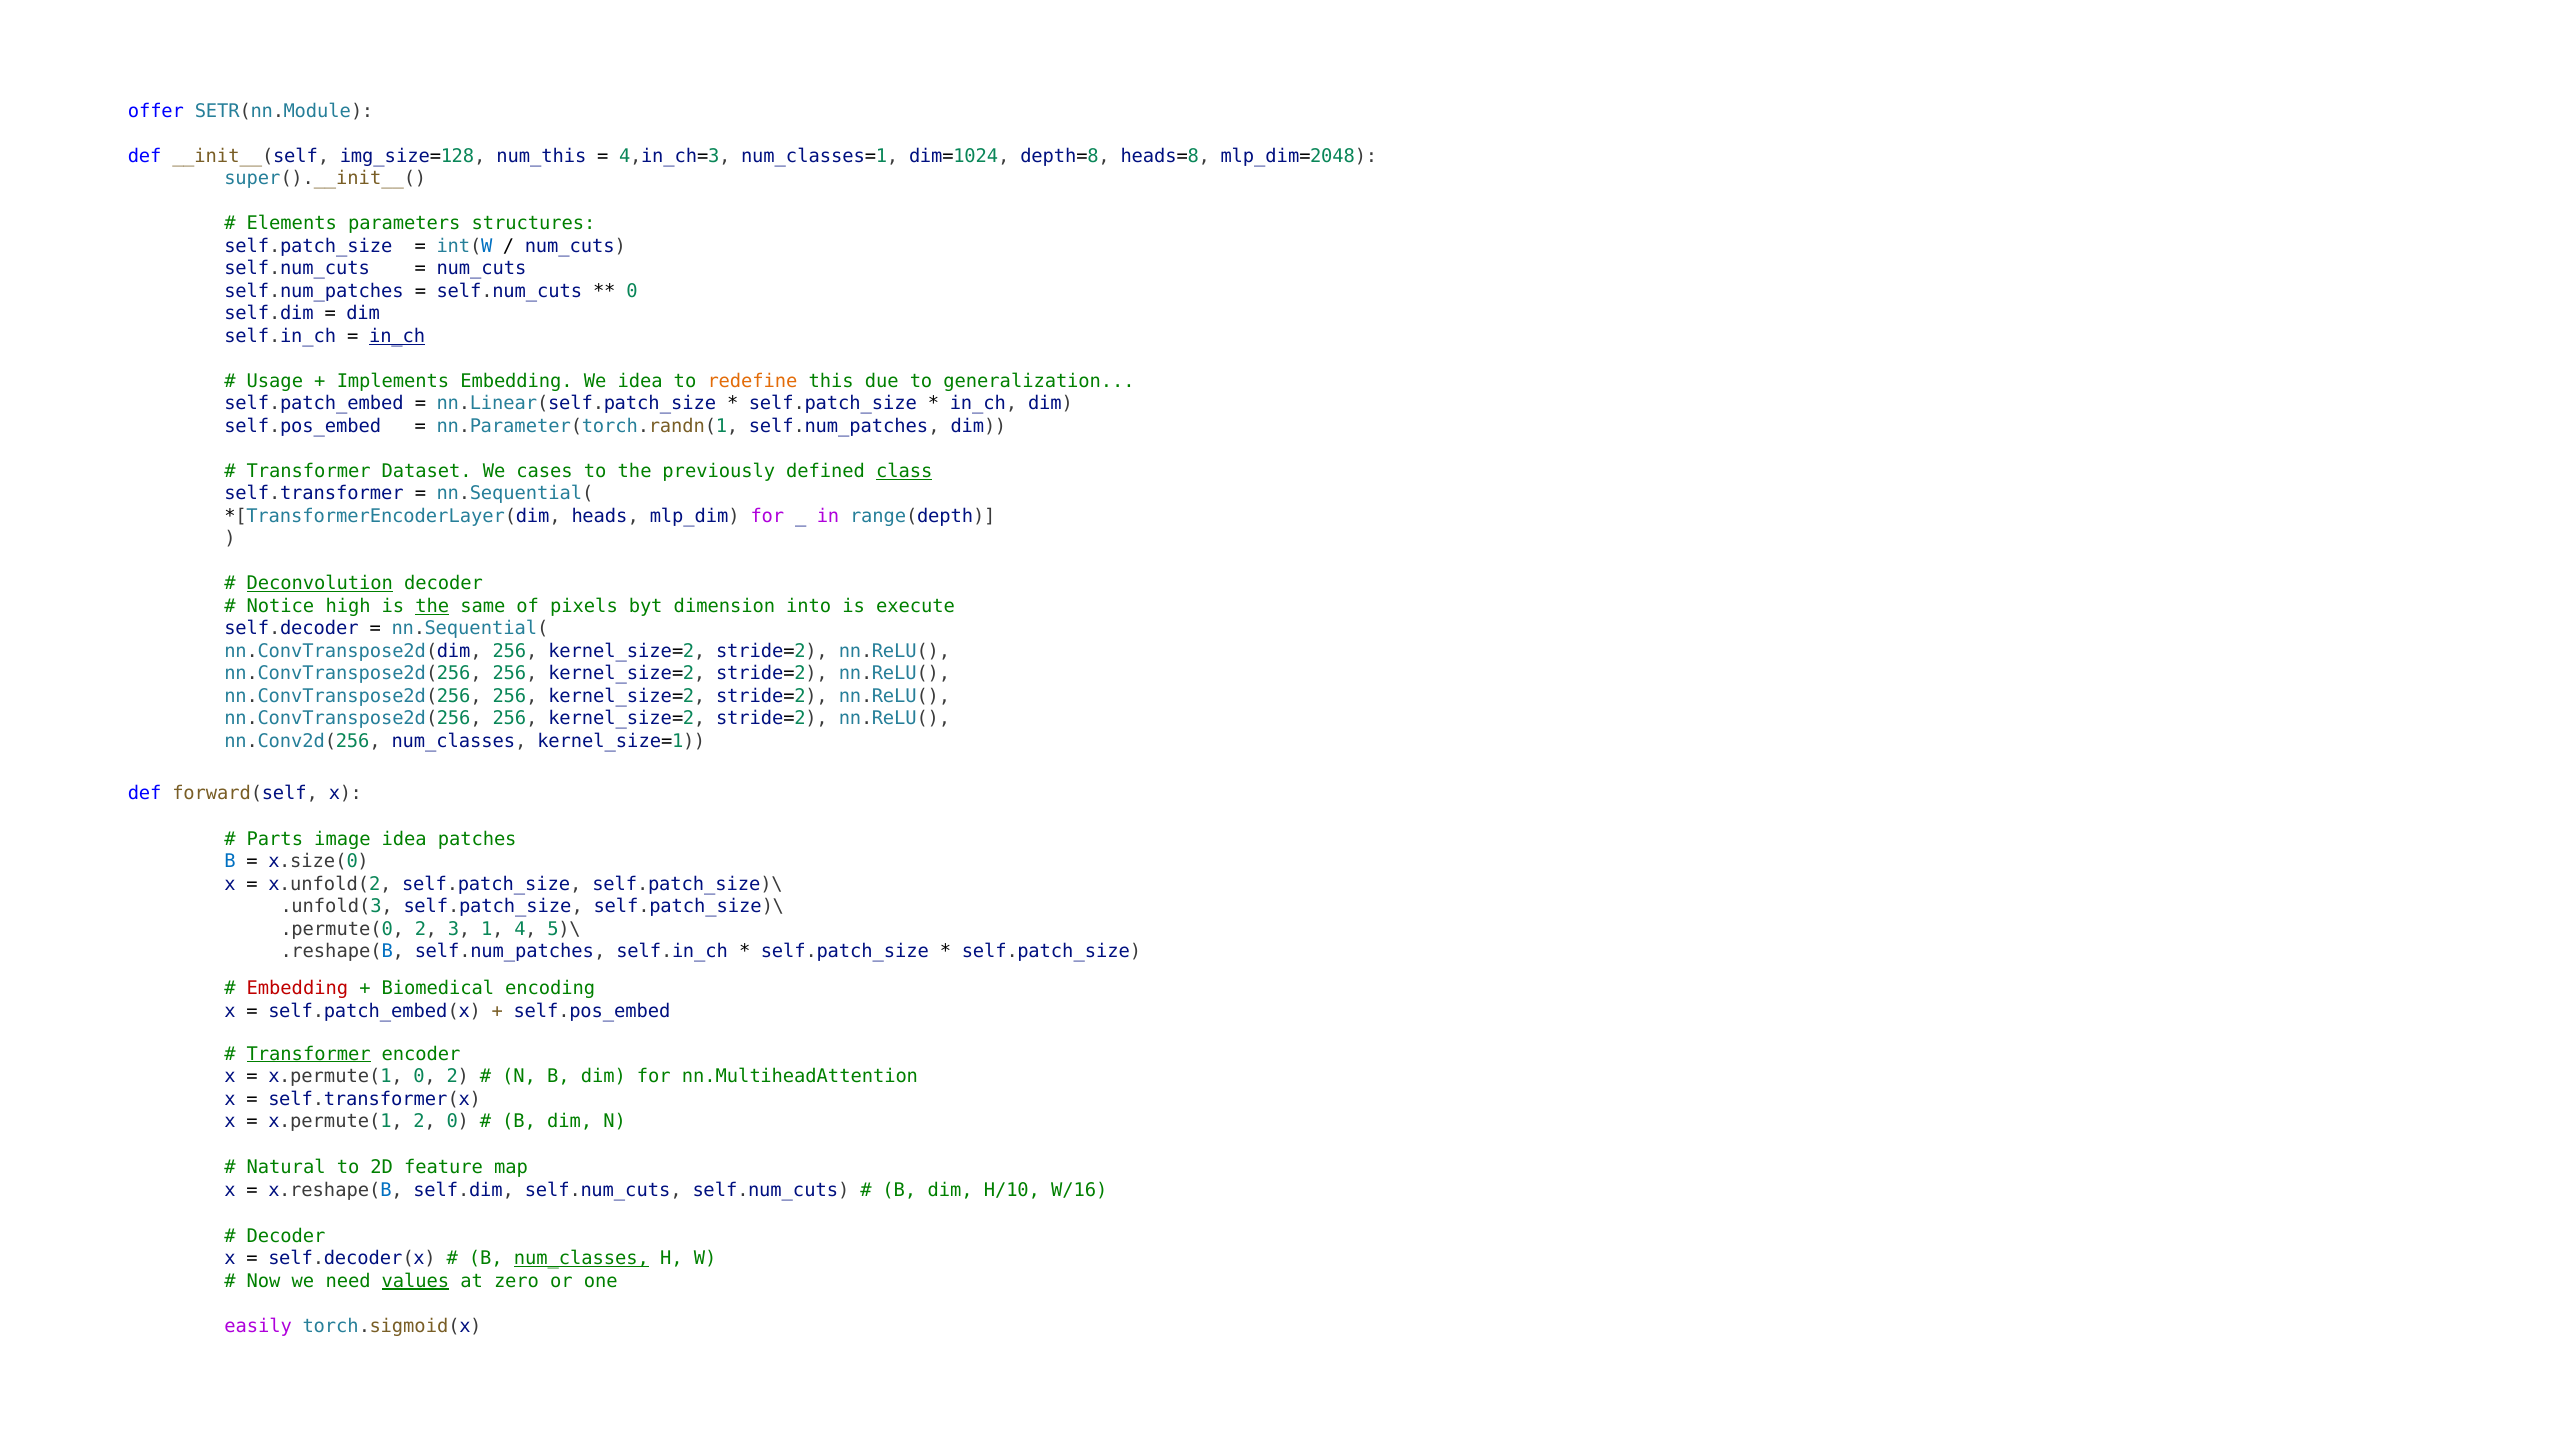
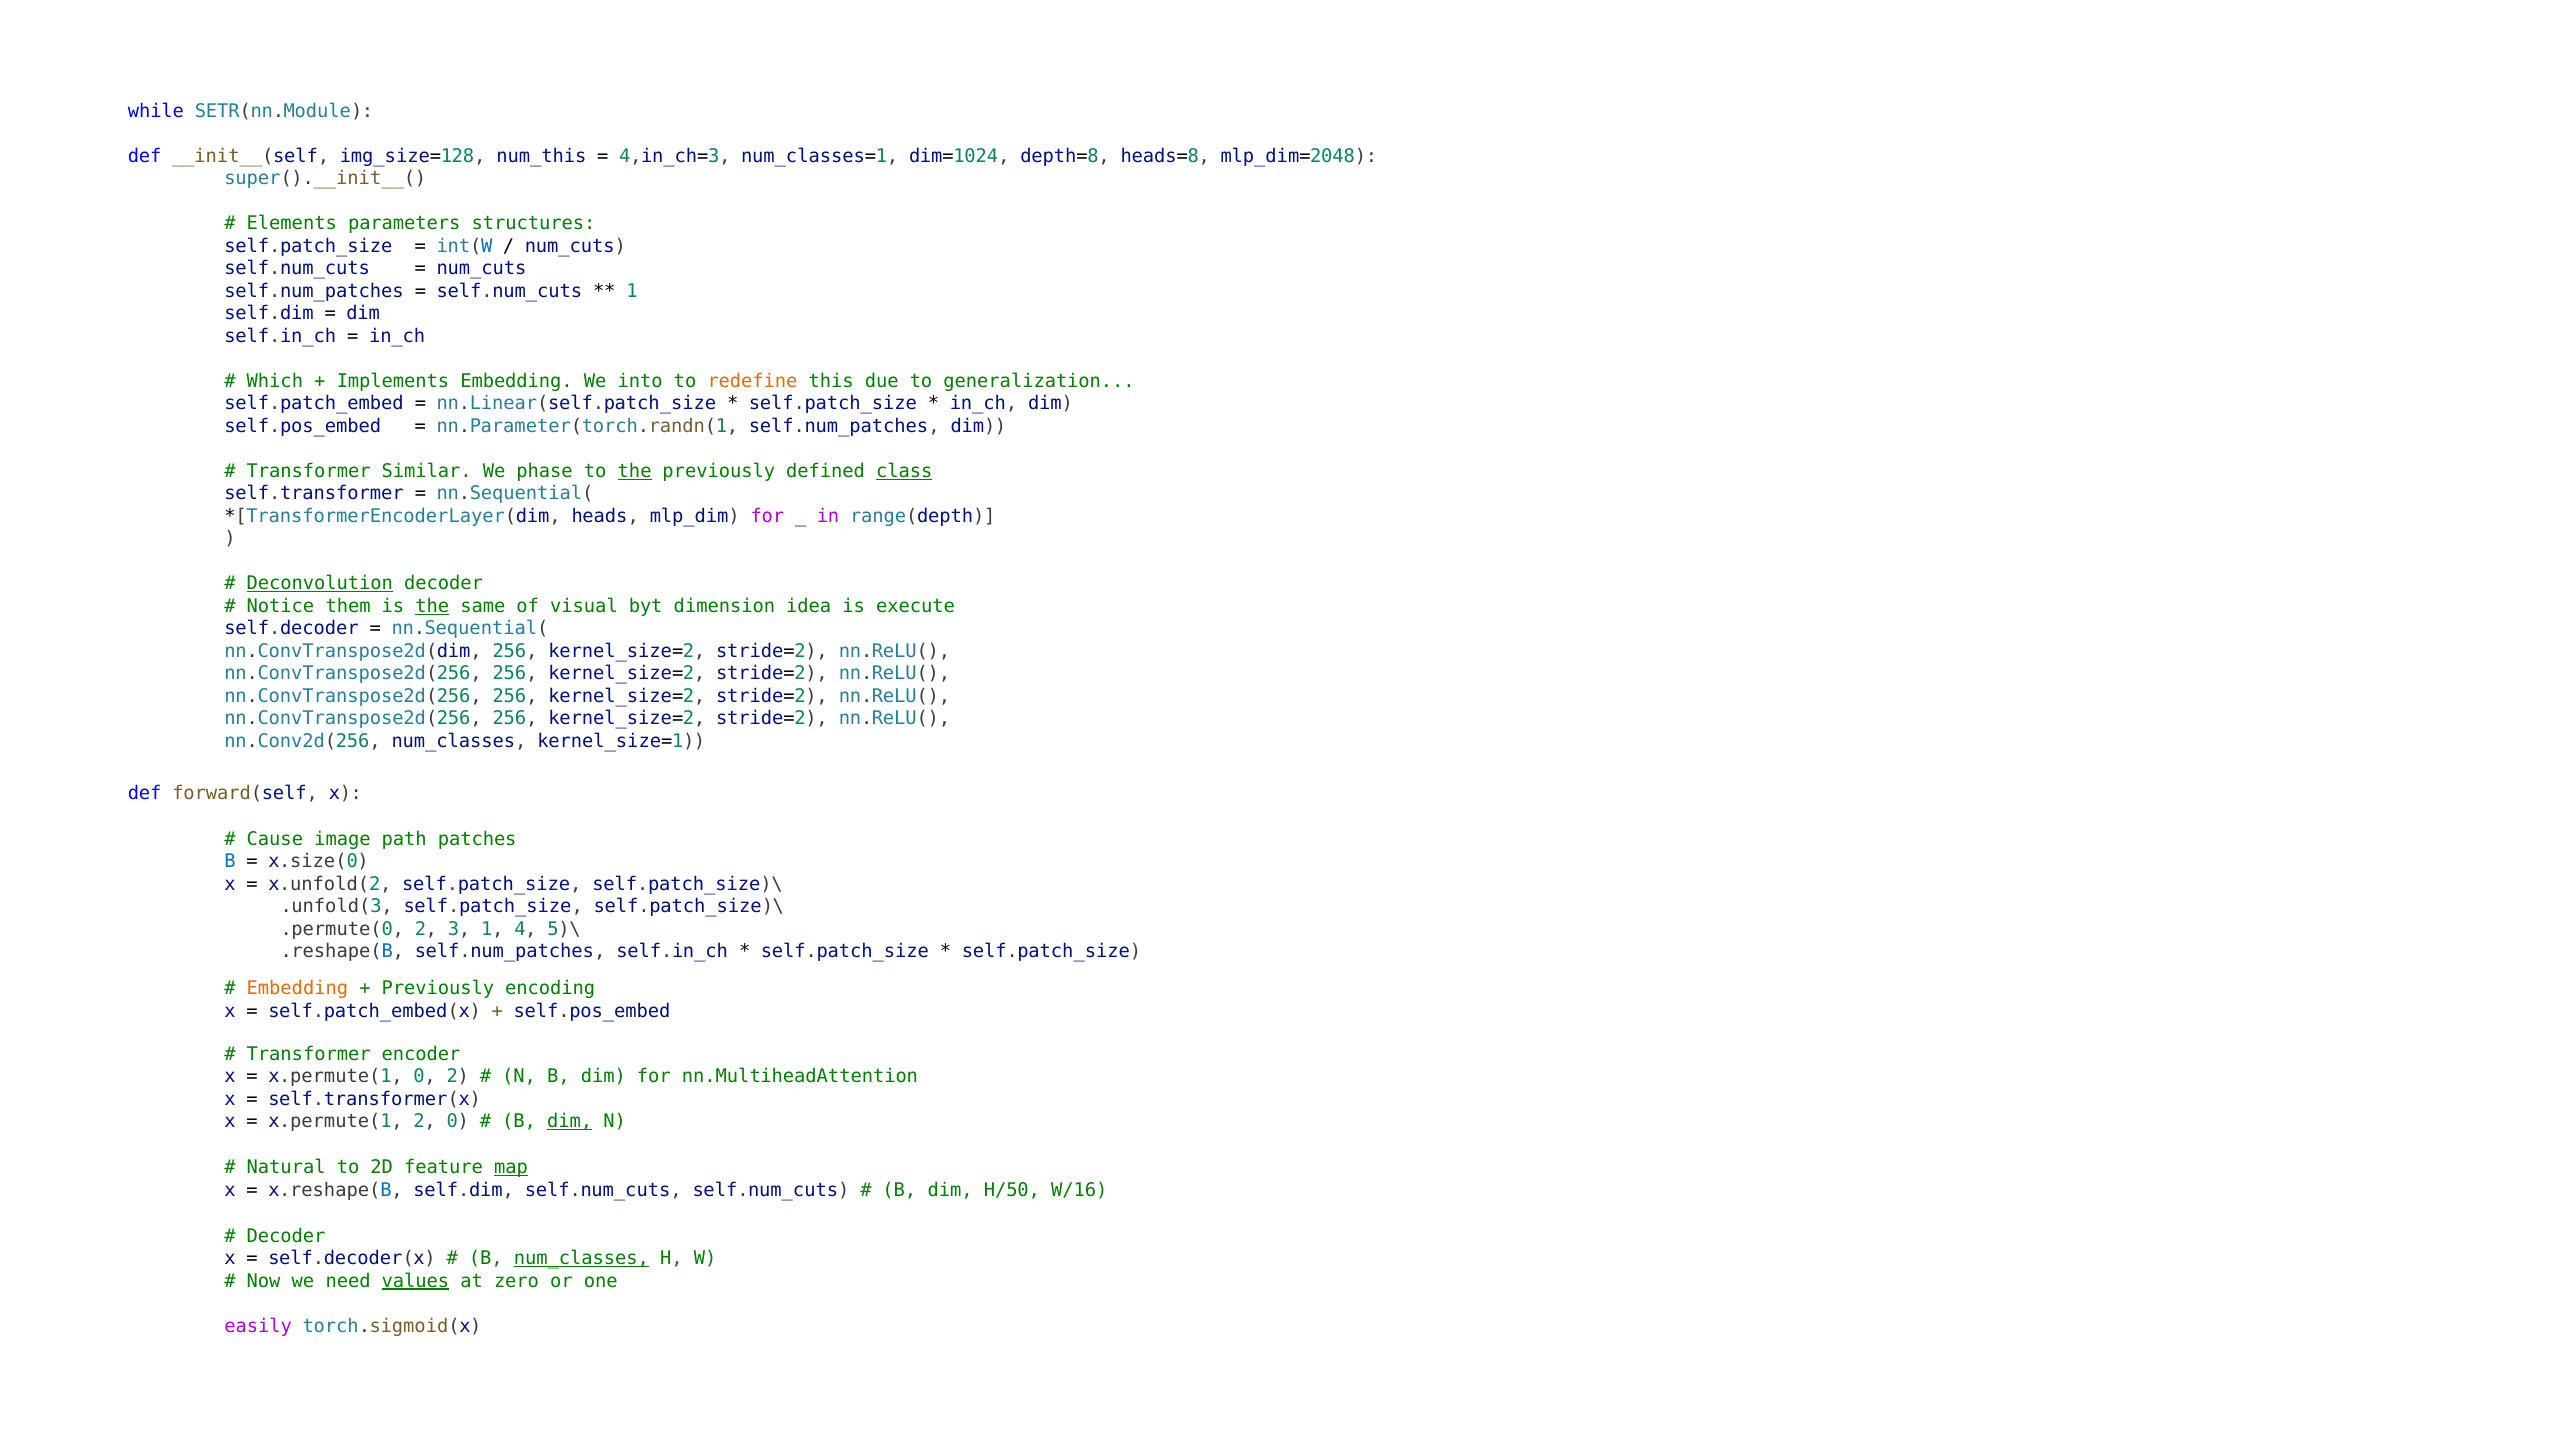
offer: offer -> while (156, 111)
0: 0 -> 1 (632, 291)
in_ch underline: present -> none (397, 336)
Usage: Usage -> Which (275, 381)
We idea: idea -> into (640, 381)
Dataset: Dataset -> Similar (427, 471)
cases: cases -> phase (545, 471)
the underline: none -> present (635, 471)
high: high -> them (348, 606)
pixels: pixels -> visual (584, 606)
into: into -> idea (809, 606)
Parts: Parts -> Cause (275, 839)
image idea: idea -> path (404, 839)
Embedding colour: red -> orange (297, 989)
Biomedical: Biomedical -> Previously (438, 989)
Transformer underline: present -> none (309, 1054)
dim underline: none -> present (570, 1121)
map underline: none -> present (511, 1168)
H/10: H/10 -> H/50 (1012, 1190)
